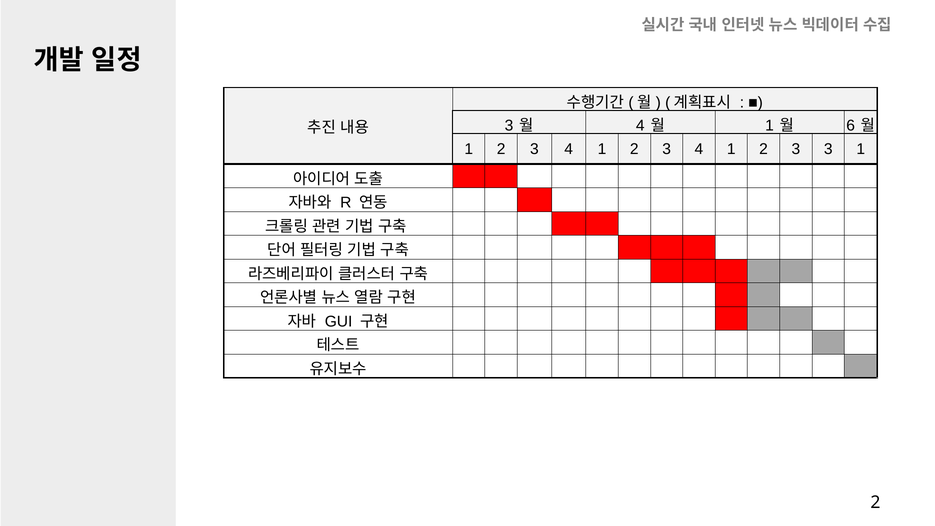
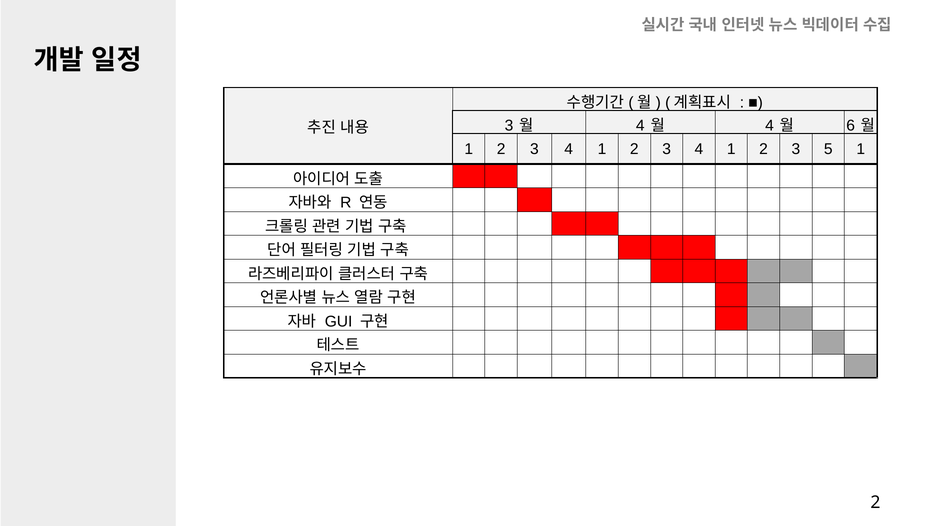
1: 1 -> 4 (770, 125)
3 3: 3 -> 5 (828, 149)
